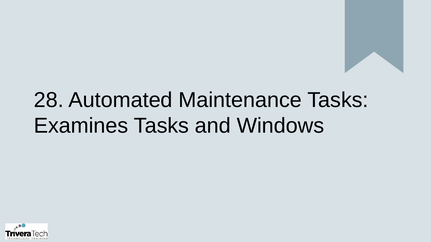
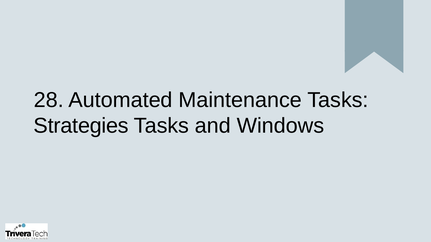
Examines: Examines -> Strategies (81, 126)
